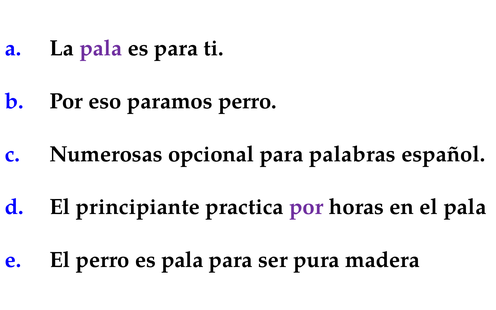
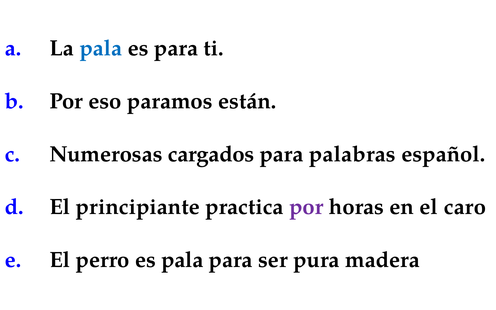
pala colour: purple -> blue (101, 48)
paramos perro: perro -> están (247, 101)
opcional: opcional -> cargados (211, 154)
el pala: pala -> caro (465, 207)
